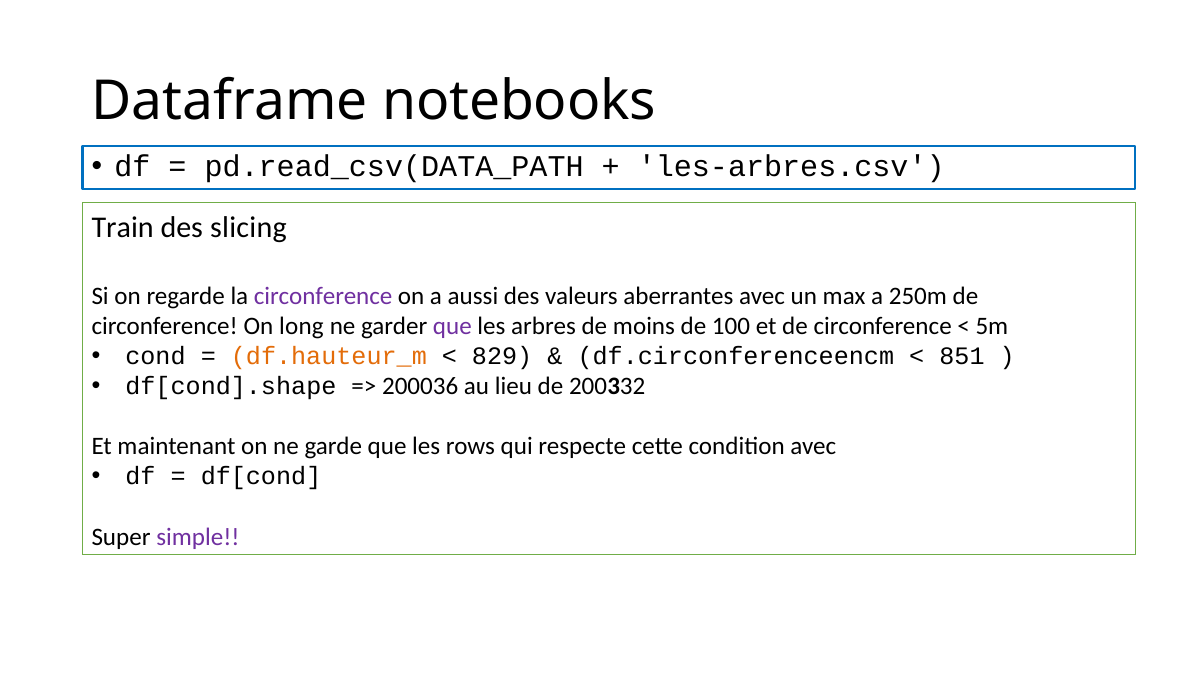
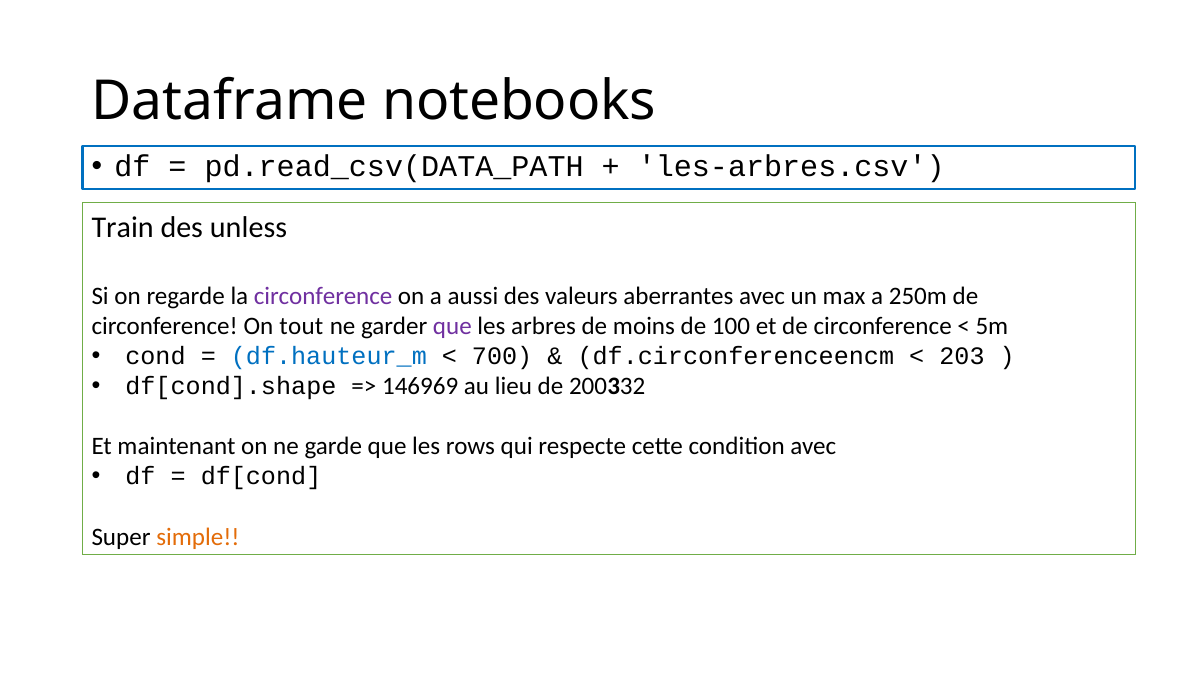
slicing: slicing -> unless (249, 227)
long: long -> tout (301, 326)
df.hauteur_m colour: orange -> blue (329, 356)
829: 829 -> 700 (502, 356)
851: 851 -> 203 (962, 356)
200036: 200036 -> 146969 (420, 386)
simple colour: purple -> orange (198, 537)
